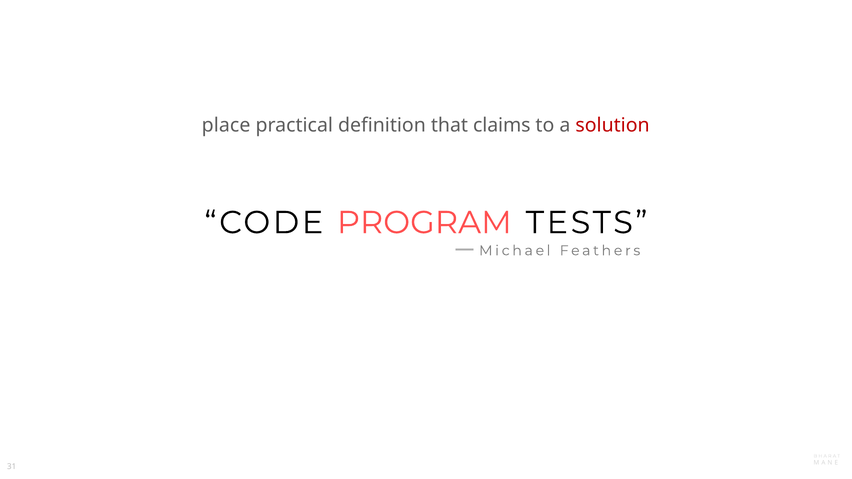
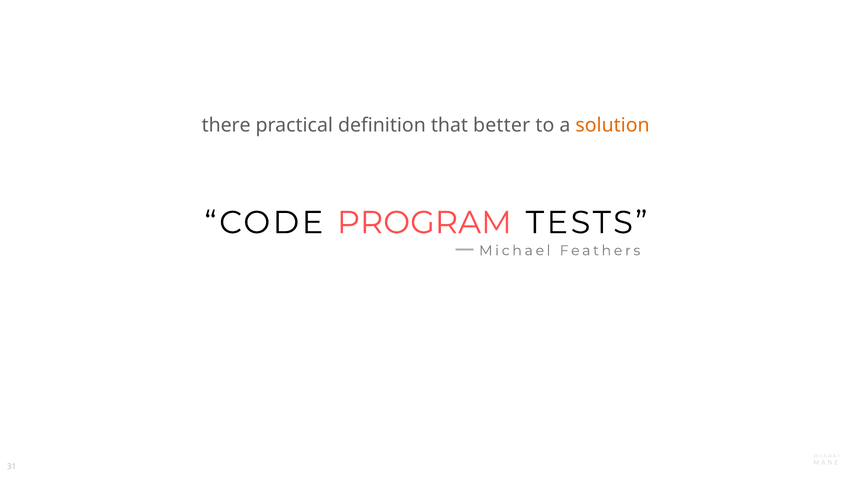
place: place -> there (226, 125)
claims: claims -> better (502, 125)
solution colour: red -> orange (613, 125)
